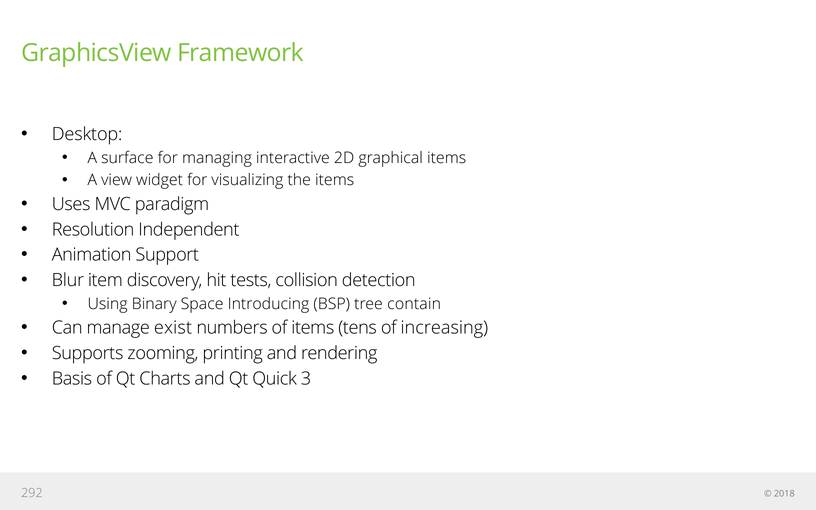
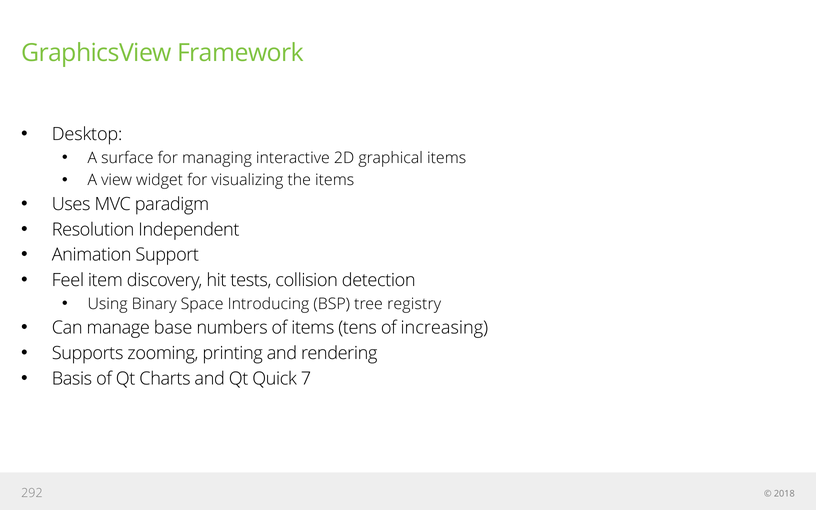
Blur: Blur -> Feel (68, 280)
contain: contain -> registry (414, 304)
exist: exist -> base (173, 328)
3: 3 -> 7 (306, 379)
